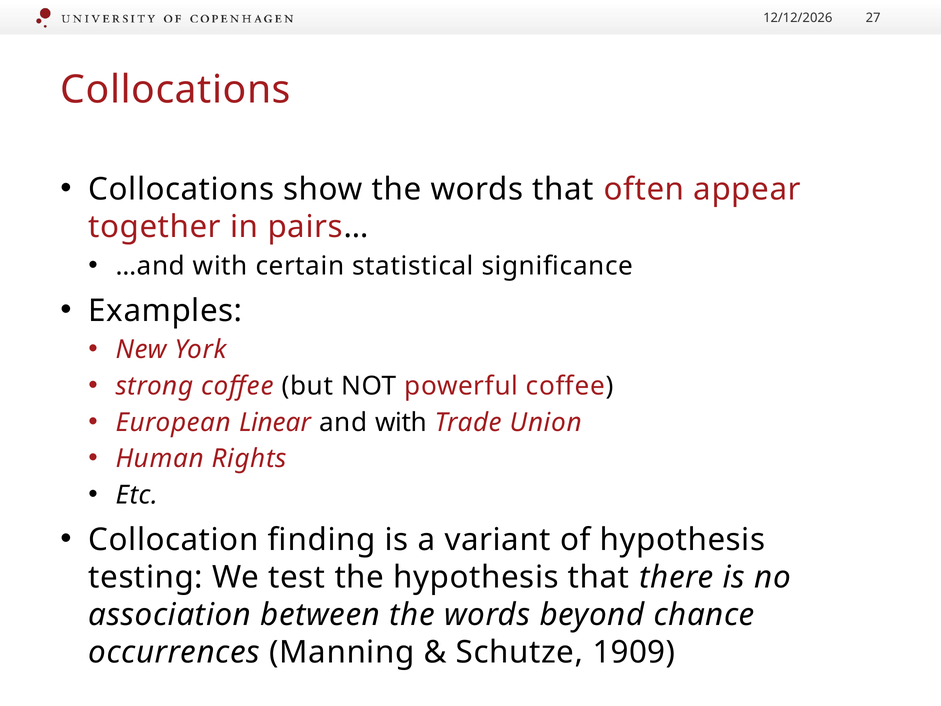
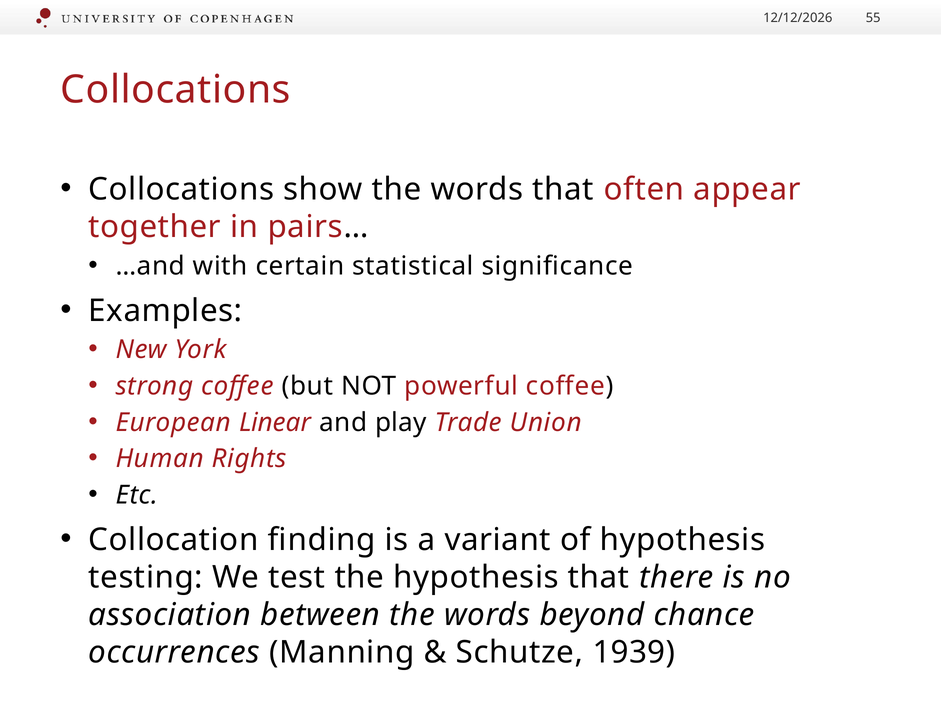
27: 27 -> 55 (873, 18)
and with: with -> play (401, 422)
1909: 1909 -> 1939 (634, 652)
